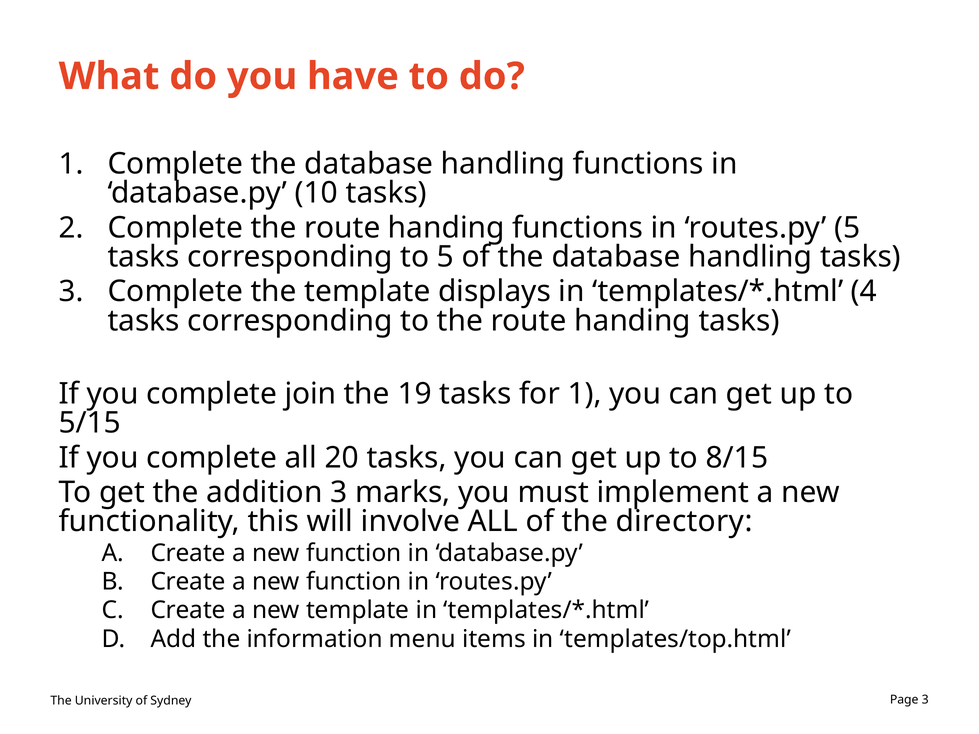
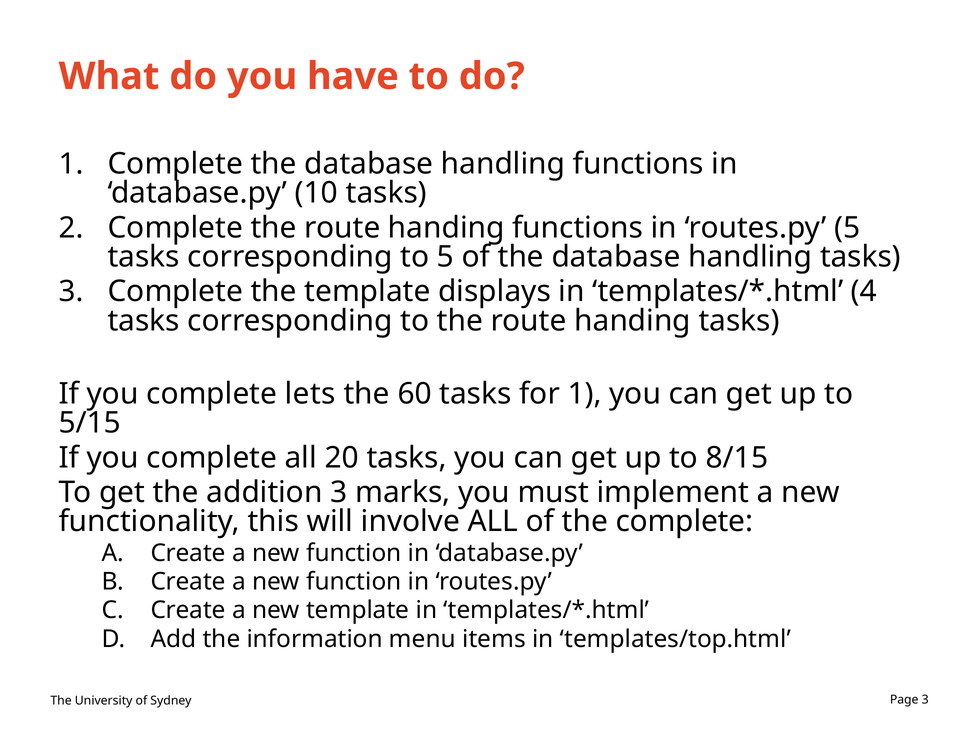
join: join -> lets (310, 394)
19: 19 -> 60 (415, 394)
the directory: directory -> complete (684, 522)
